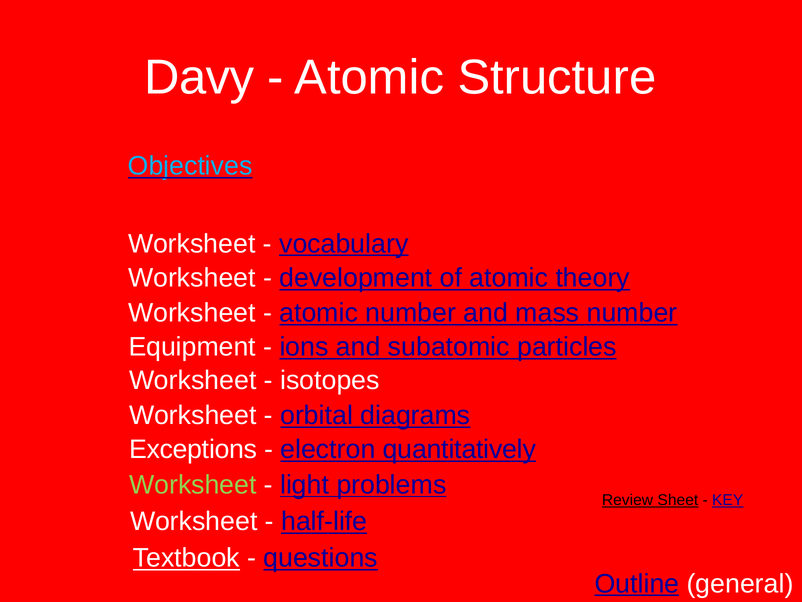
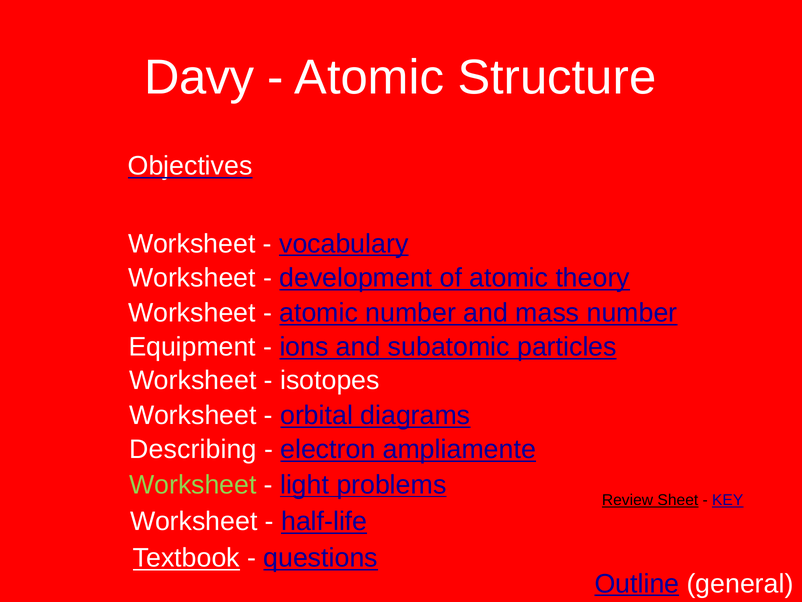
Objectives colour: light blue -> white (190, 166)
Exceptions: Exceptions -> Describing (193, 449)
quantitatively: quantitatively -> ampliamente (459, 449)
